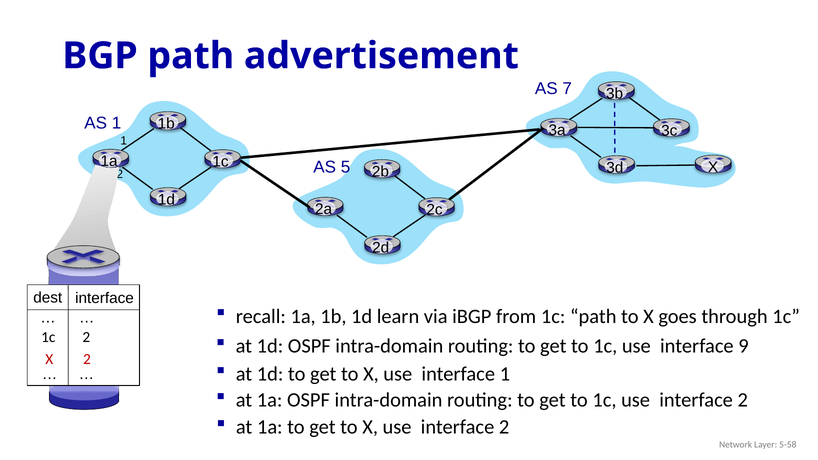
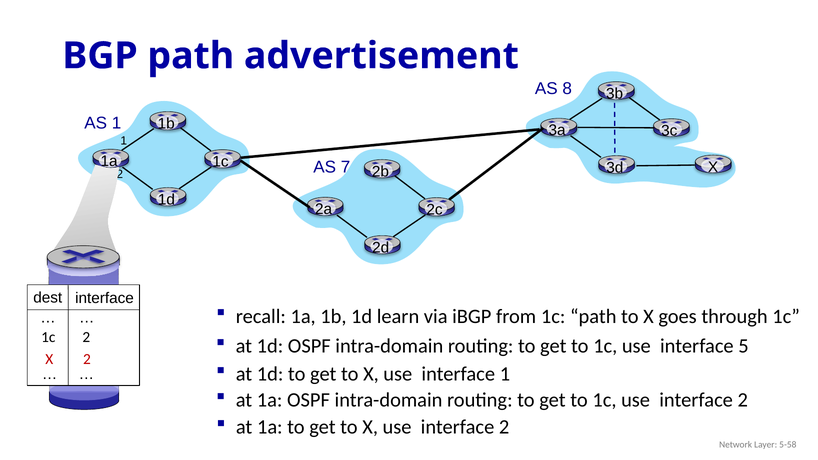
7: 7 -> 8 (567, 89)
5: 5 -> 7 (346, 167)
9: 9 -> 5 (744, 346)
